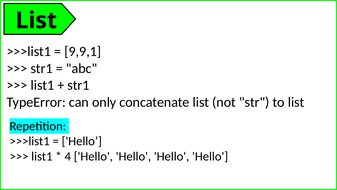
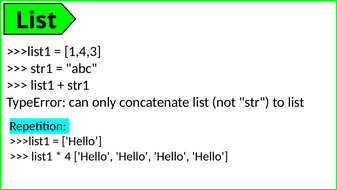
9,9,1: 9,9,1 -> 1,4,3 (83, 51)
